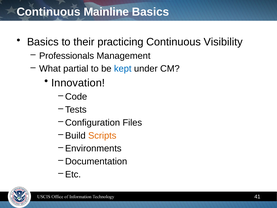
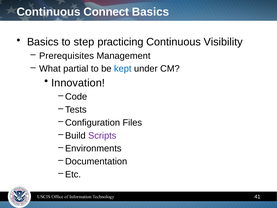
Mainline: Mainline -> Connect (106, 12)
their: their -> step (84, 42)
Professionals: Professionals -> Prerequisites (67, 56)
Scripts colour: orange -> purple (102, 135)
